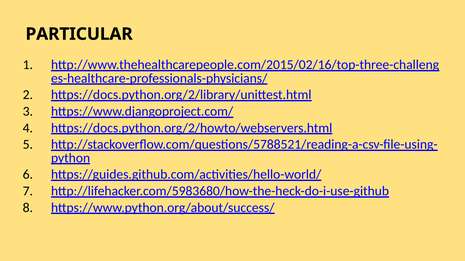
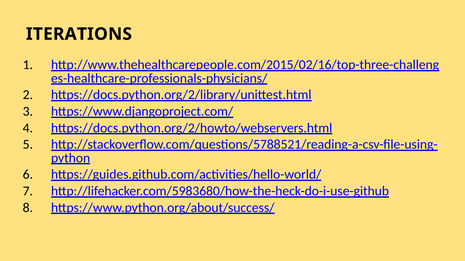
PARTICULAR: PARTICULAR -> ITERATIONS (79, 34)
